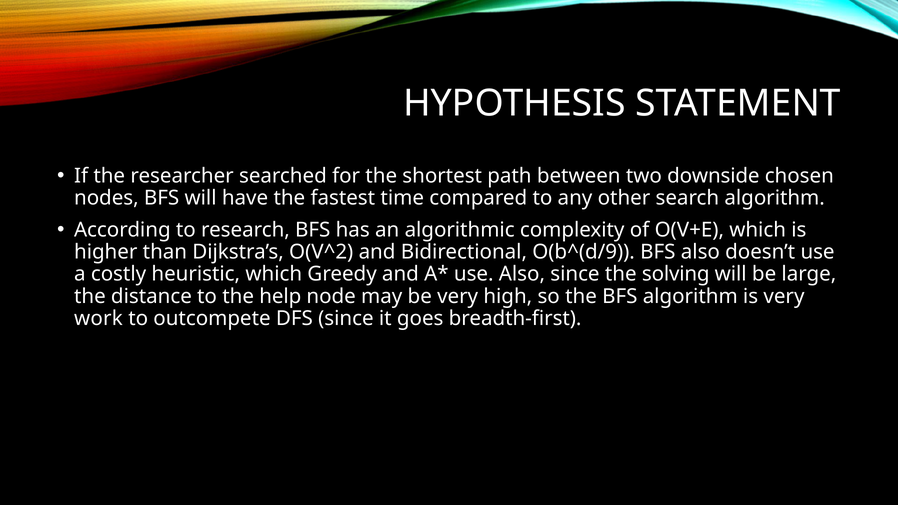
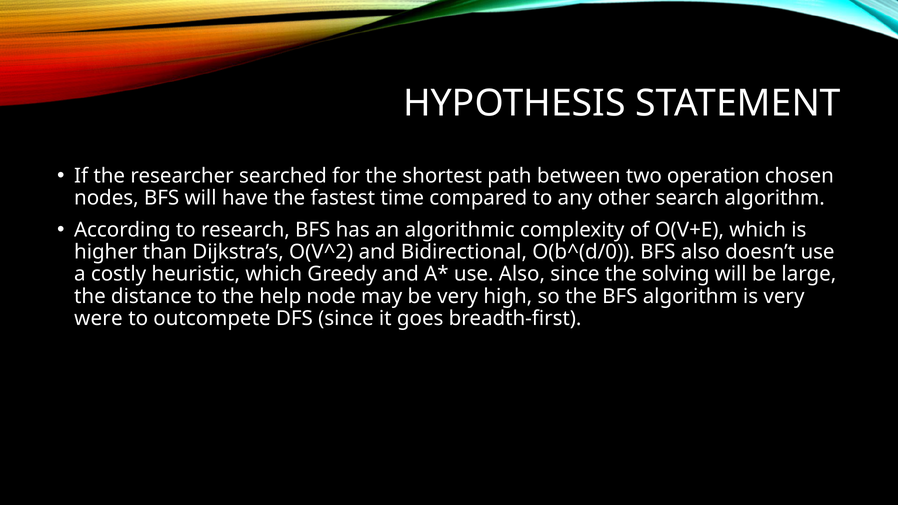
downside: downside -> operation (713, 176)
O(b^(d/9: O(b^(d/9 -> O(b^(d/0 (584, 252)
work: work -> were (98, 319)
